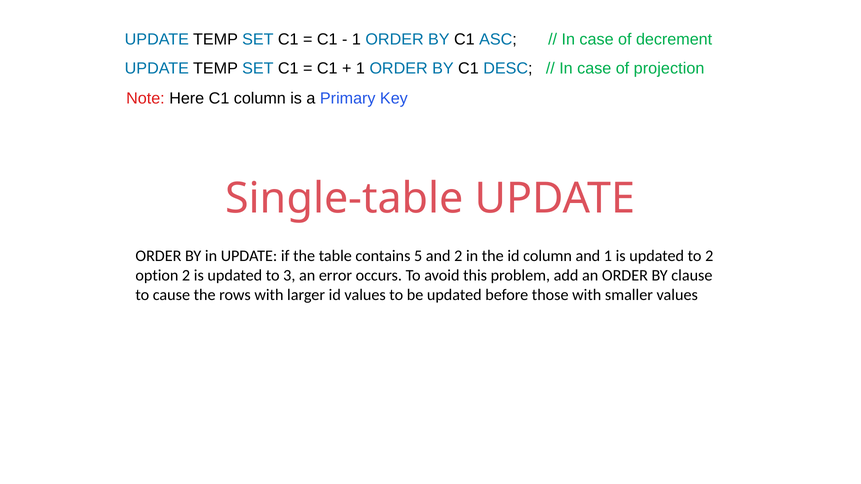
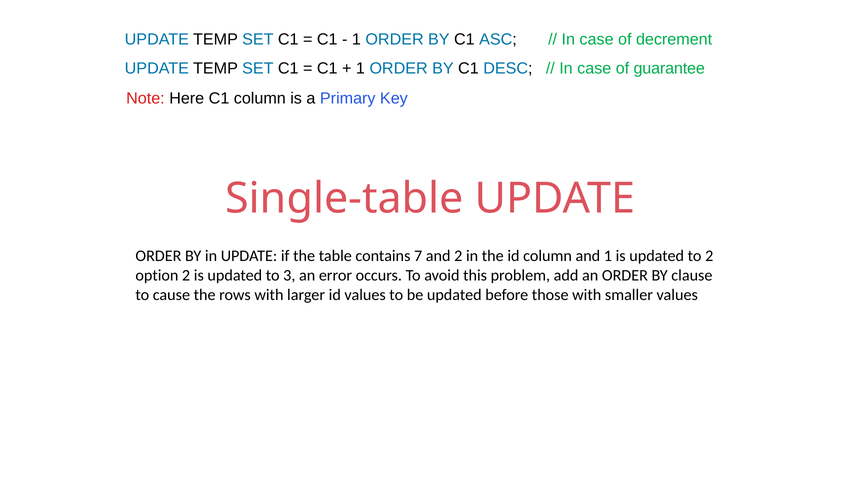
projection: projection -> guarantee (669, 69)
5: 5 -> 7 (418, 256)
